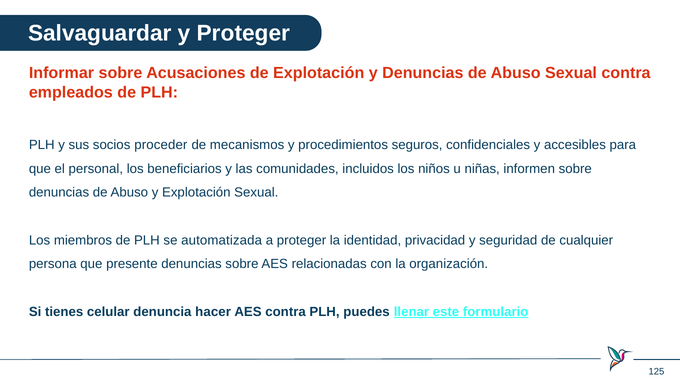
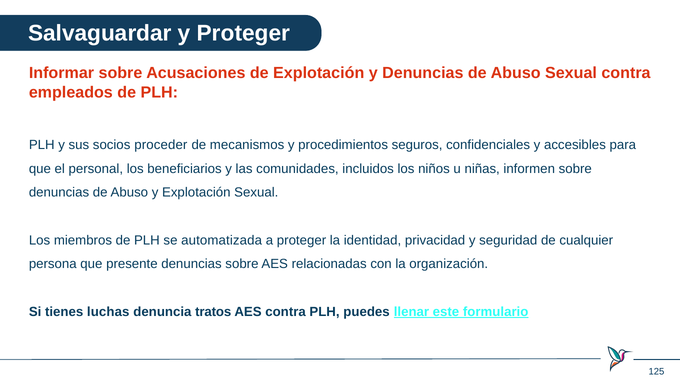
celular: celular -> luchas (108, 311)
hacer: hacer -> tratos (213, 311)
